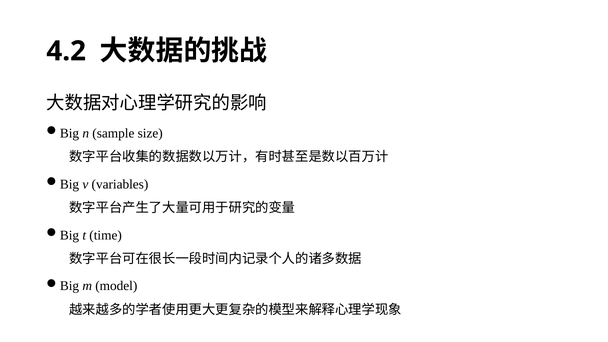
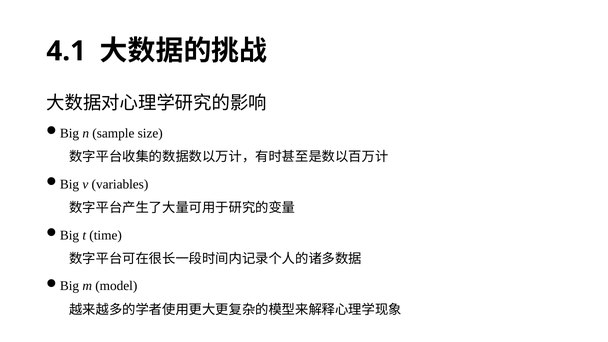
4.2: 4.2 -> 4.1 (66, 51)
